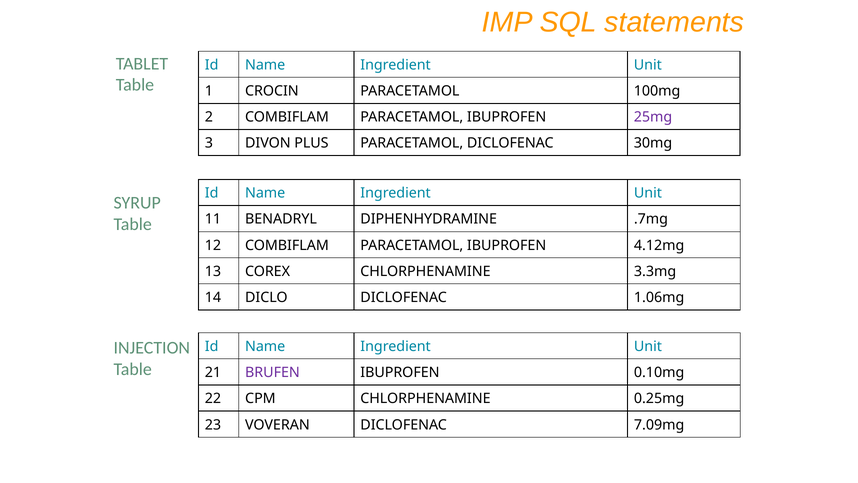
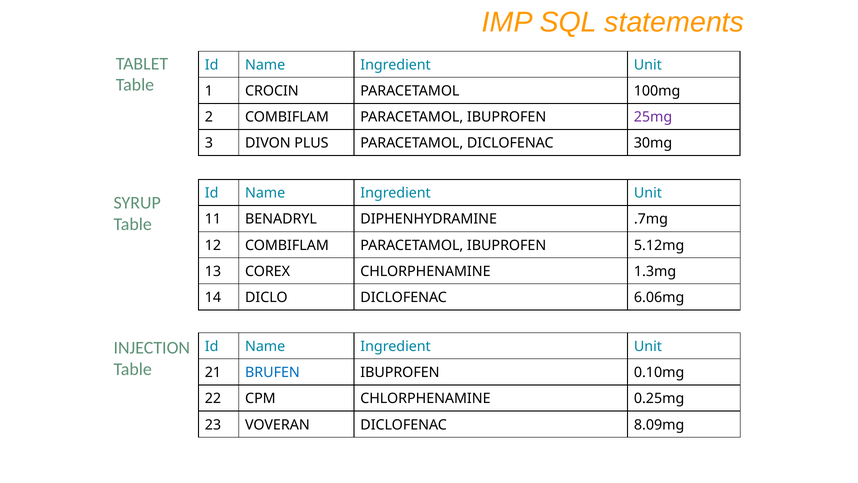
4.12mg: 4.12mg -> 5.12mg (659, 245)
3.3mg: 3.3mg -> 1.3mg (655, 271)
1.06mg: 1.06mg -> 6.06mg (659, 297)
BRUFEN colour: purple -> blue (272, 372)
7.09mg: 7.09mg -> 8.09mg (659, 424)
